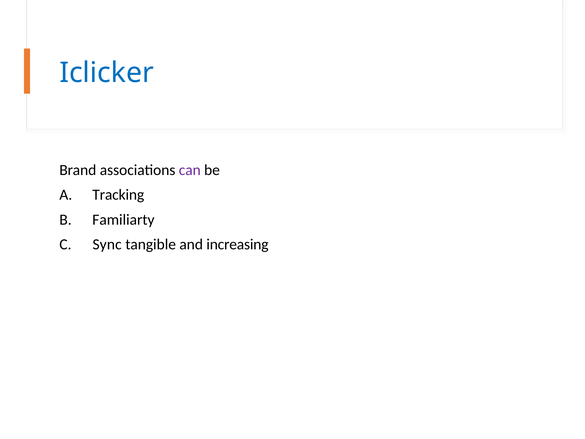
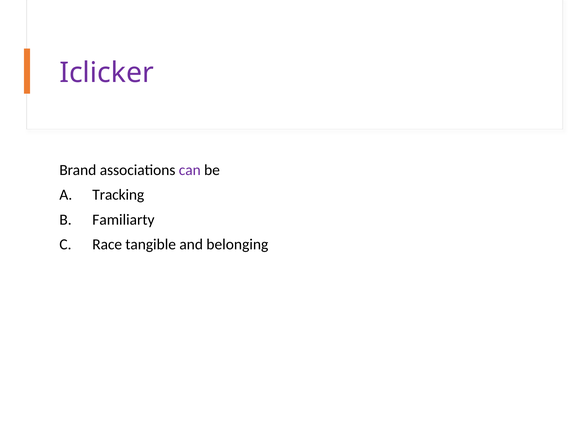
Iclicker colour: blue -> purple (107, 73)
Sync: Sync -> Race (107, 244)
increasing: increasing -> belonging (237, 244)
